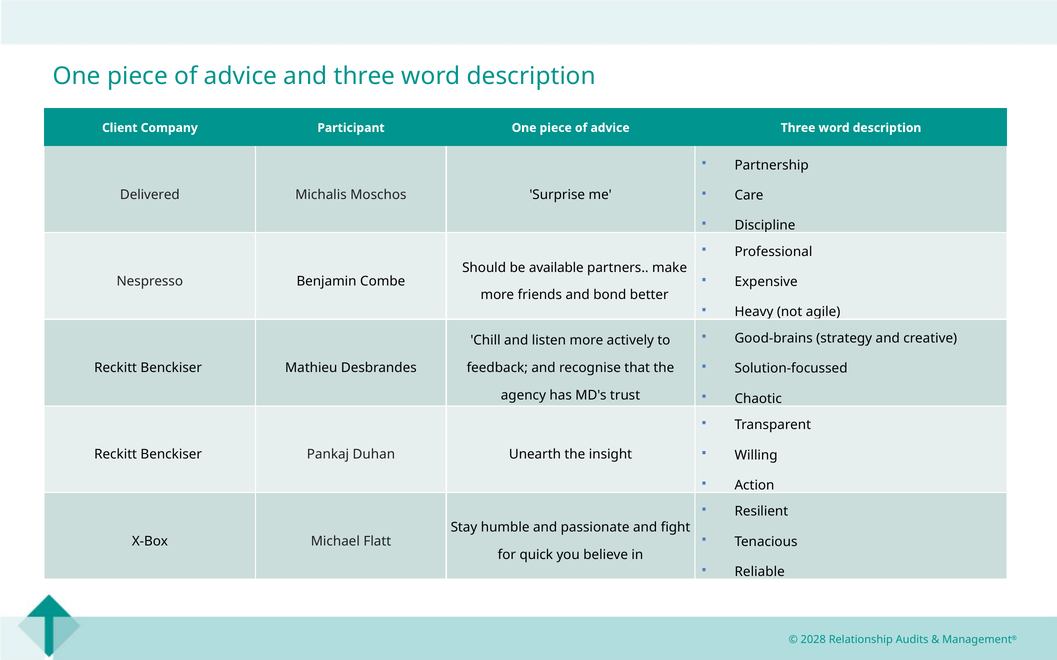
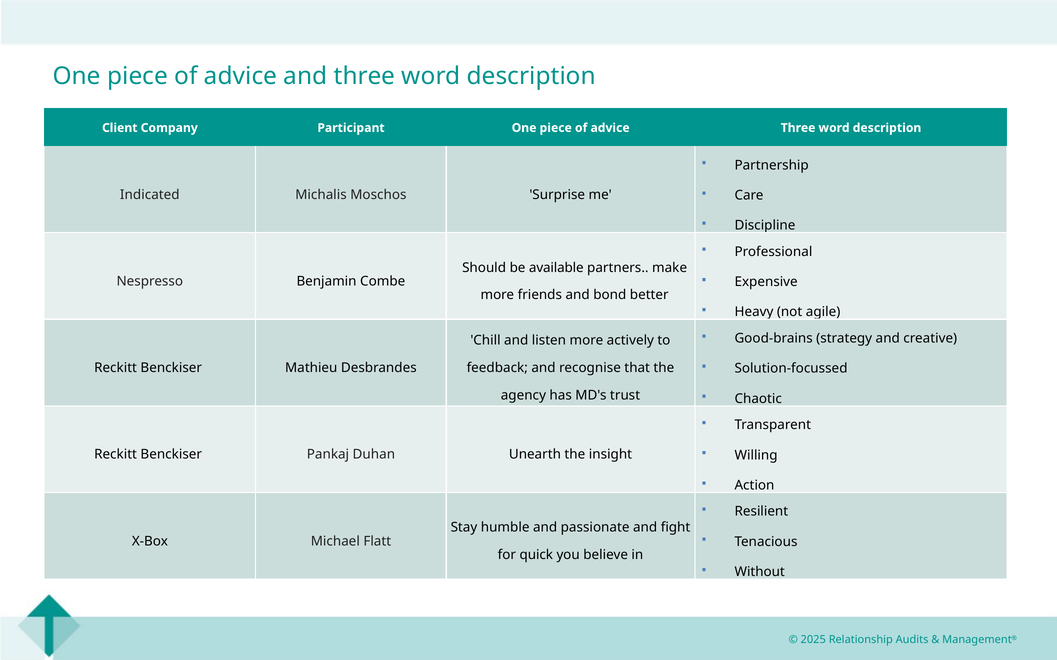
Delivered: Delivered -> Indicated (150, 195)
Reliable: Reliable -> Without (760, 572)
2028: 2028 -> 2025 (813, 640)
